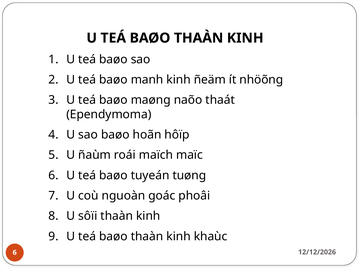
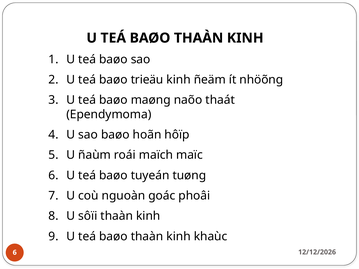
manh: manh -> trieäu (147, 80)
